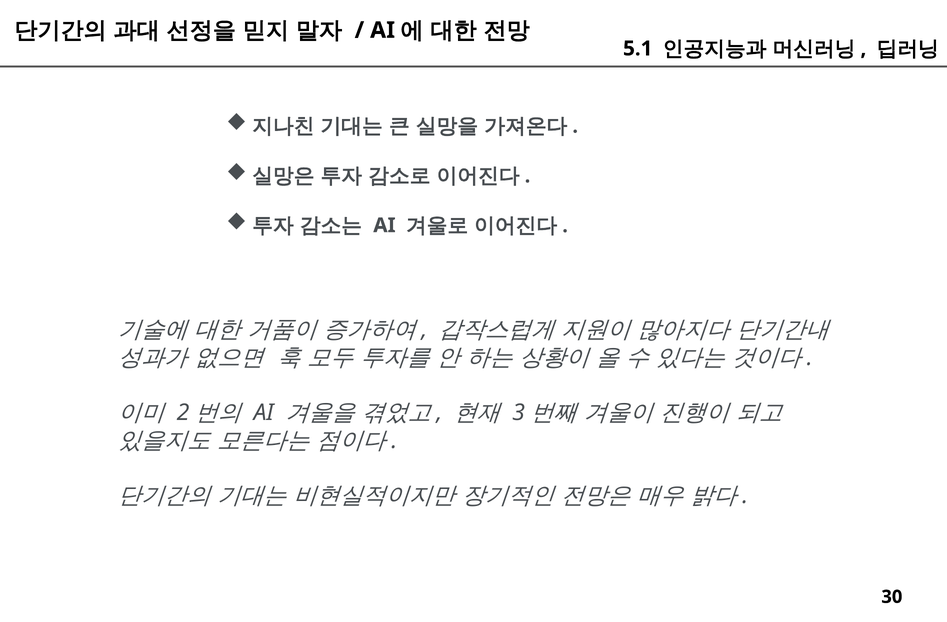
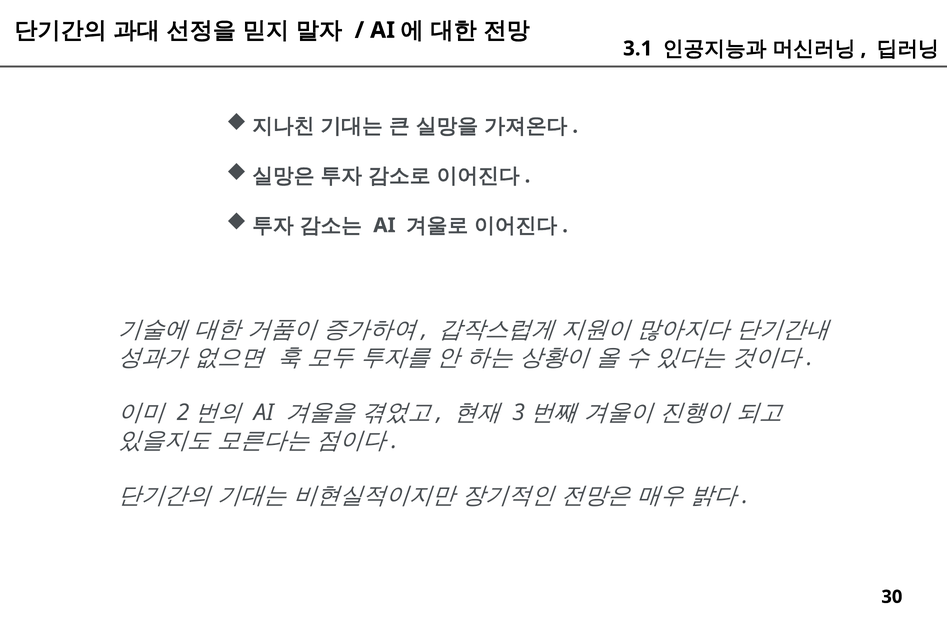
5.1: 5.1 -> 3.1 (638, 49)
